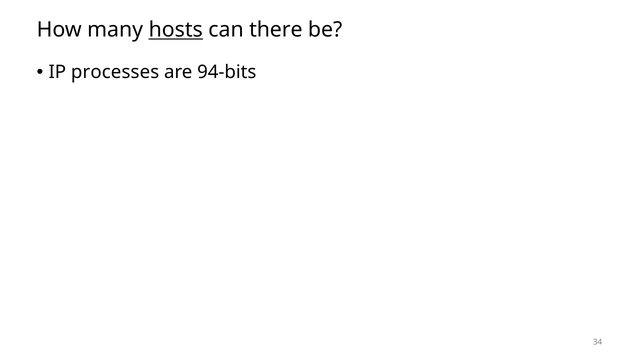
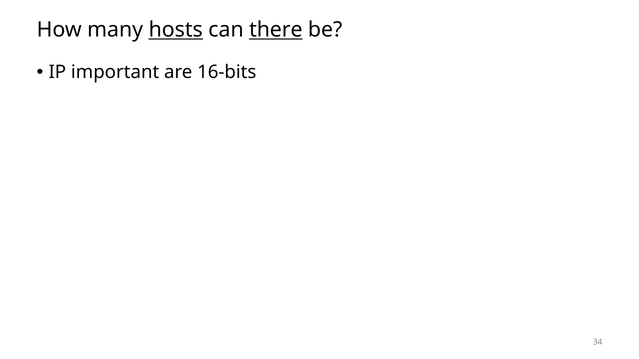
there underline: none -> present (276, 30)
processes: processes -> important (115, 72)
94-bits: 94-bits -> 16-bits (227, 72)
